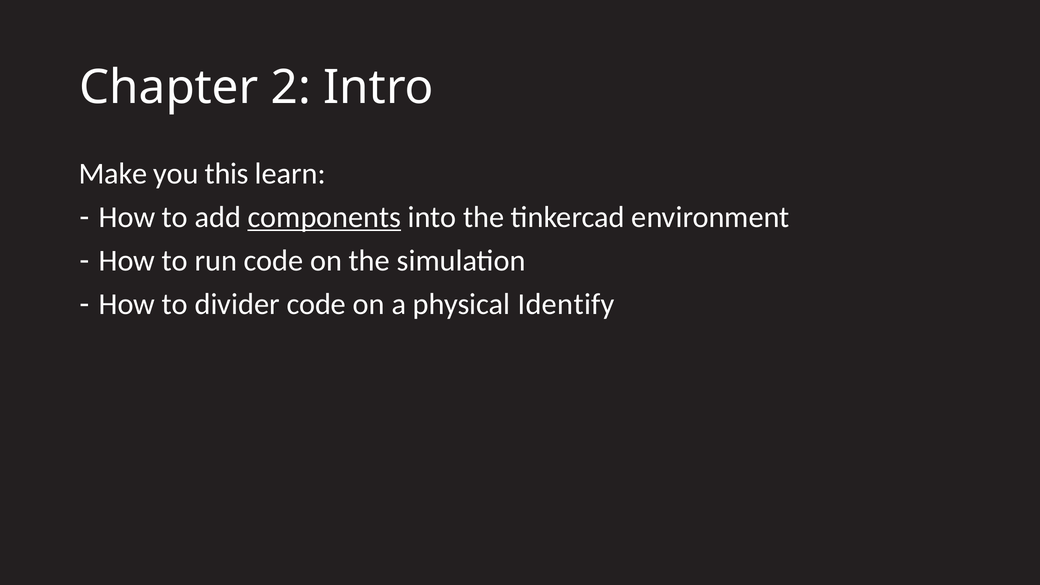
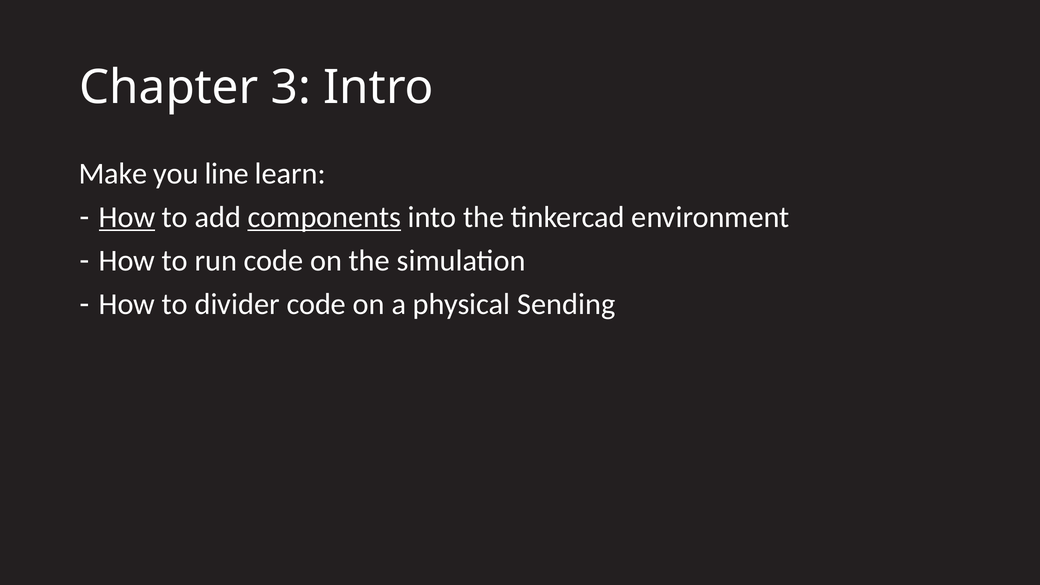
2: 2 -> 3 (291, 87)
this: this -> line (227, 174)
How underline: none -> present (127, 217)
Identify: Identify -> Sending (566, 304)
